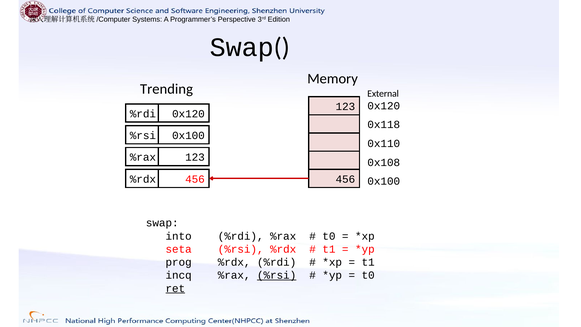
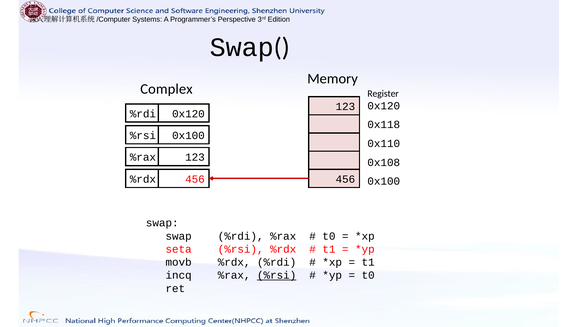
Trending: Trending -> Complex (166, 89)
External: External -> Register (383, 93)
into: into -> swap (179, 236)
prog: prog -> movb (179, 262)
ret underline: present -> none (175, 288)
